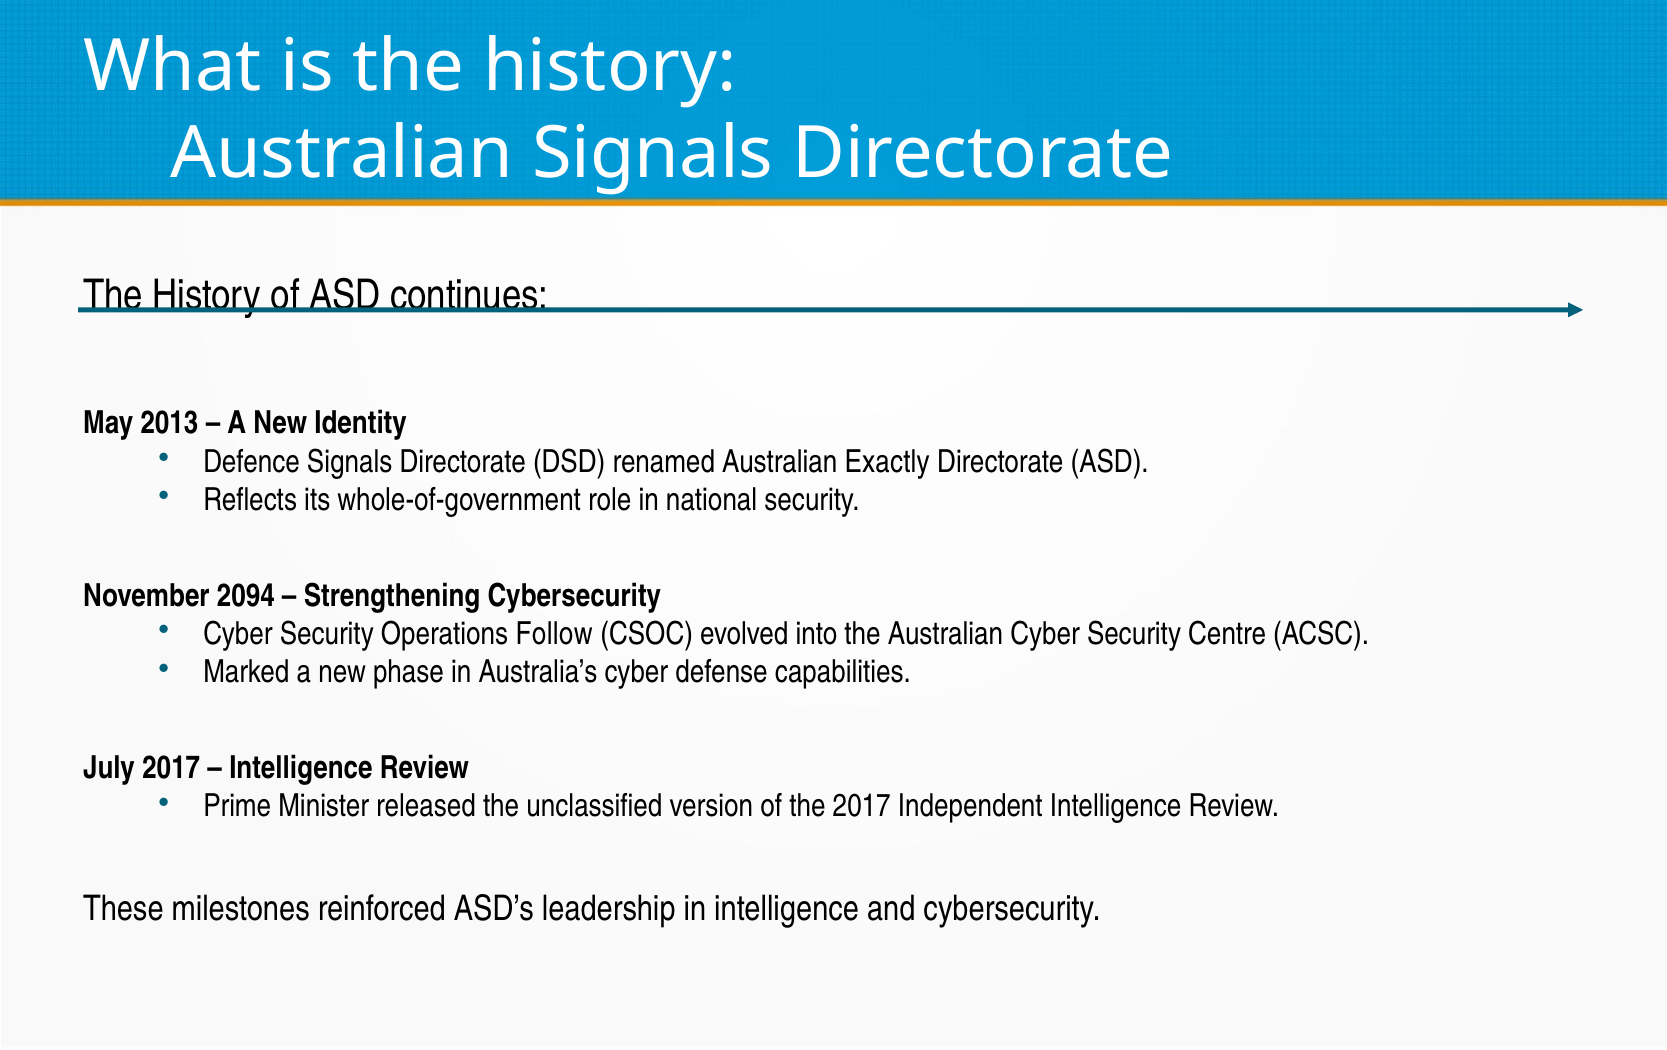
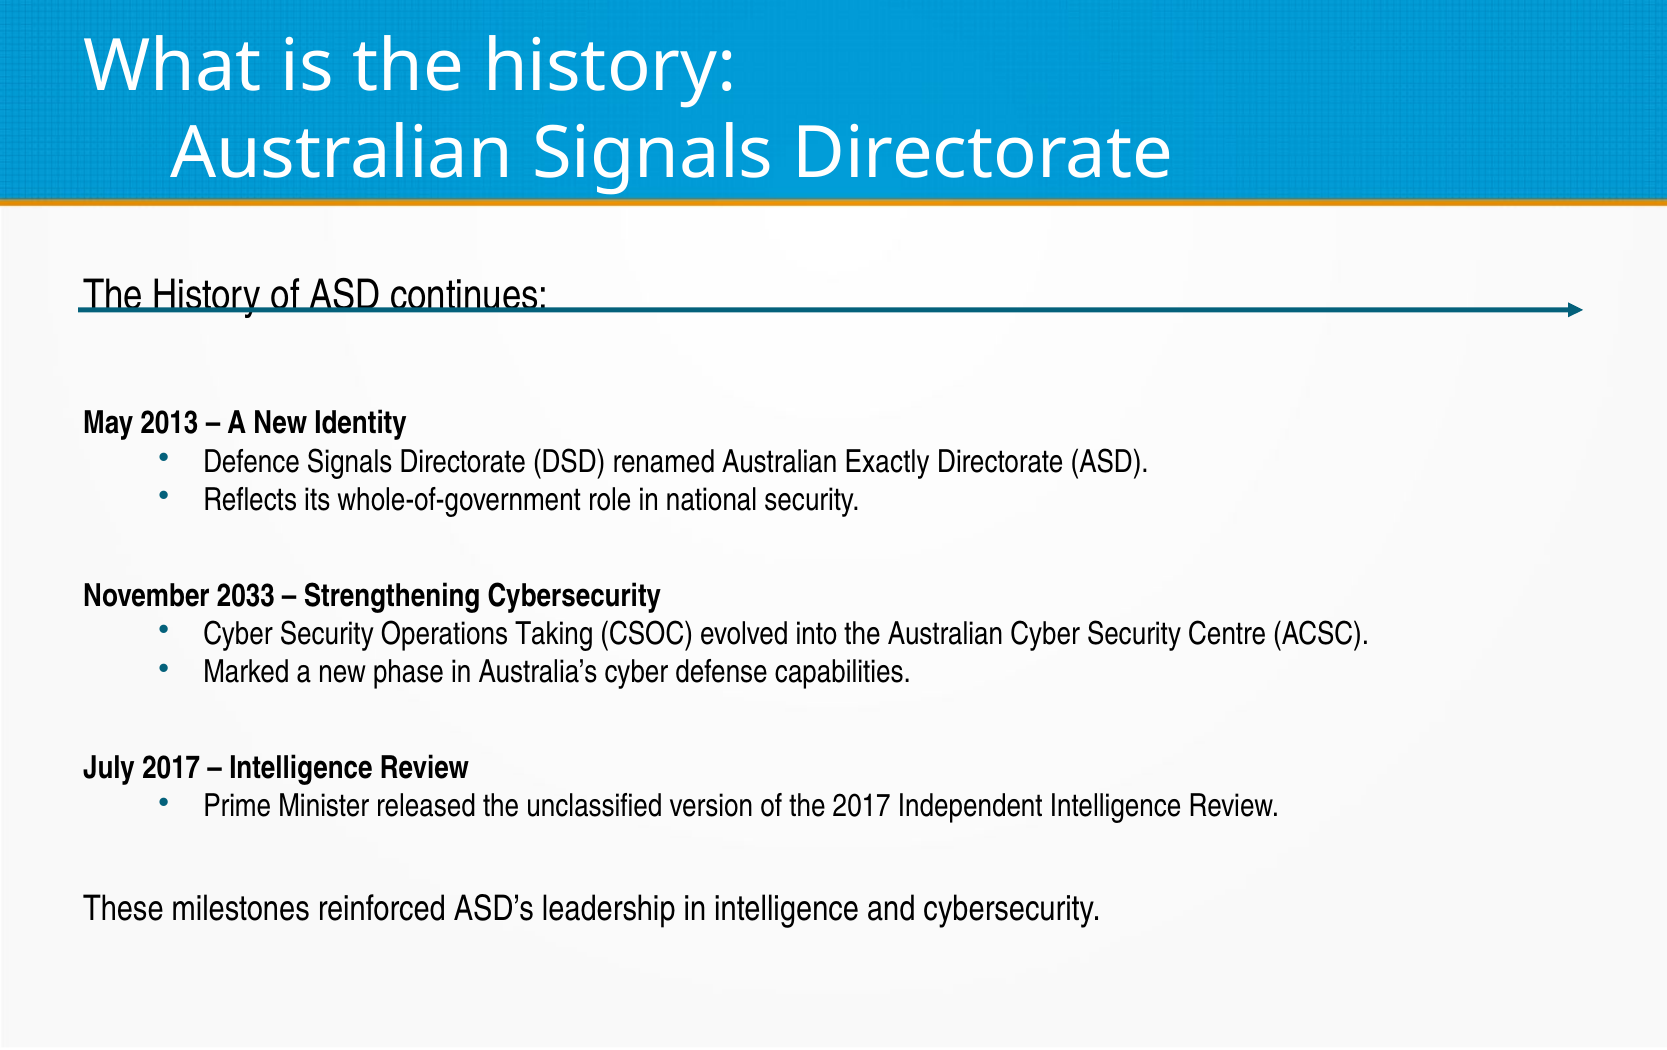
2094: 2094 -> 2033 (246, 596)
Follow: Follow -> Taking (554, 634)
